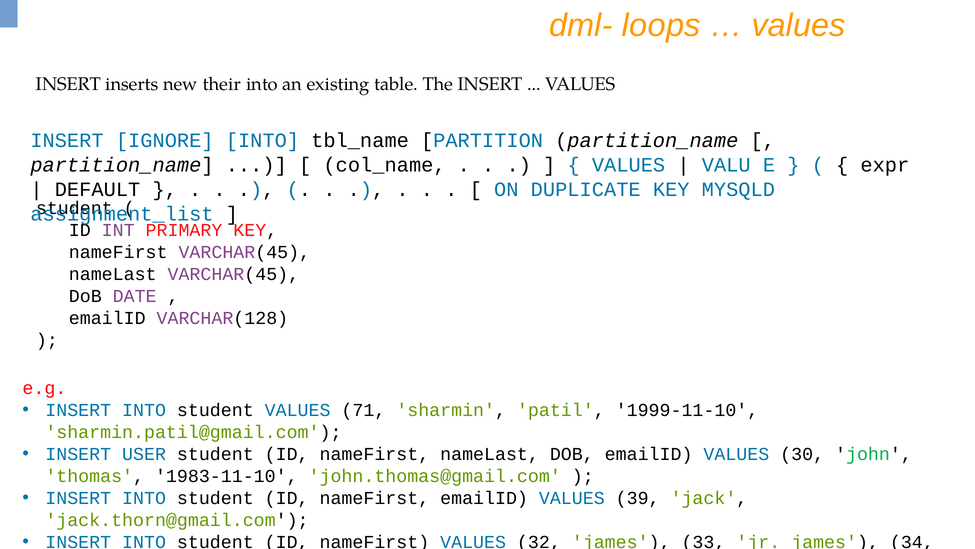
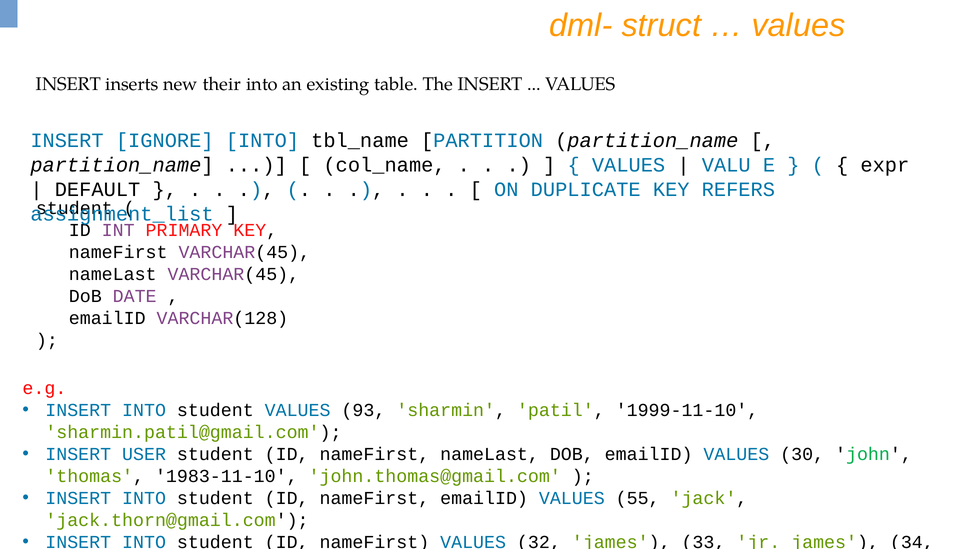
loops: loops -> struct (661, 25)
MYSQLD: MYSQLD -> REFERS (738, 189)
71: 71 -> 93 (363, 410)
39: 39 -> 55 (638, 498)
